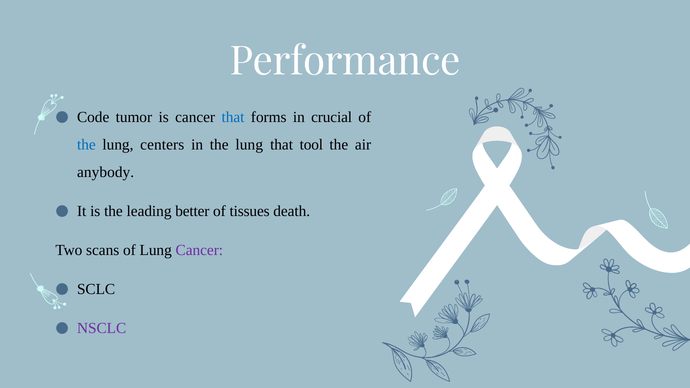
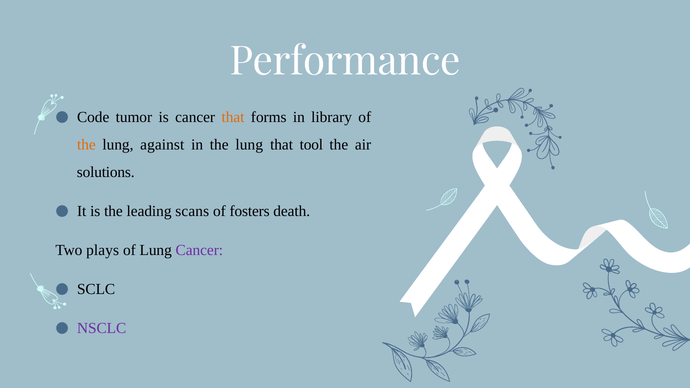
that colour: blue -> orange (233, 117)
crucial: crucial -> library (332, 117)
the colour: blue -> orange (86, 145)
centers: centers -> against (162, 145)
anybody: anybody -> solutions (106, 172)
better: better -> scans (192, 211)
tissues: tissues -> fosters (250, 211)
scans: scans -> plays (103, 250)
